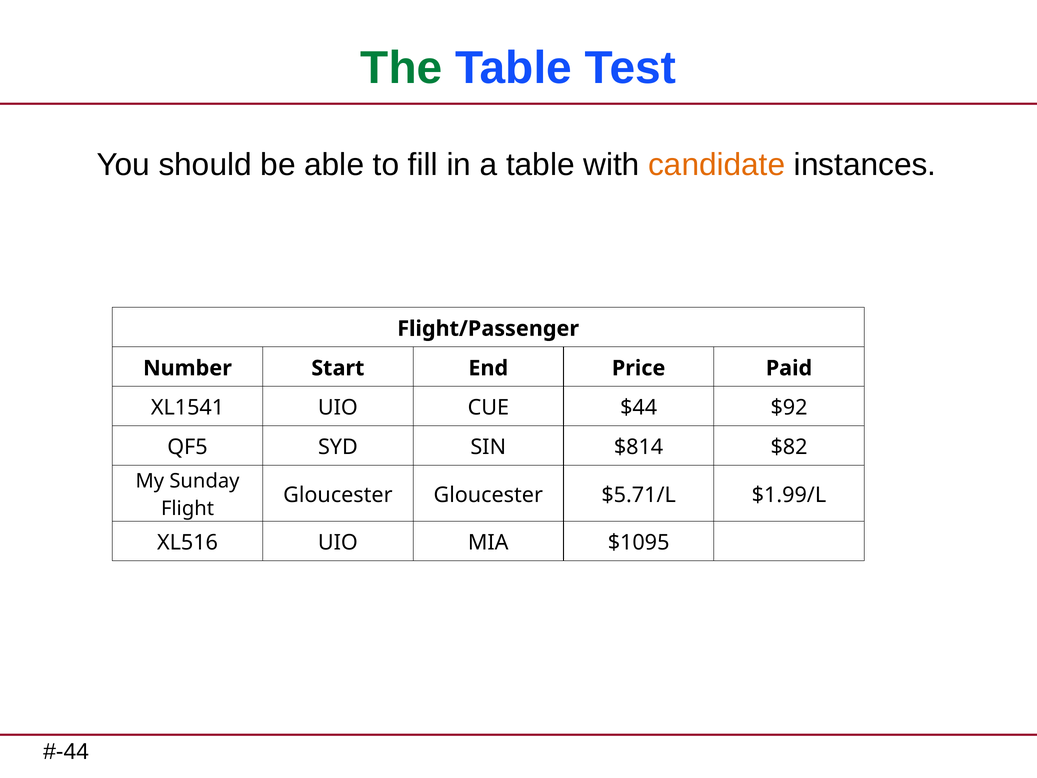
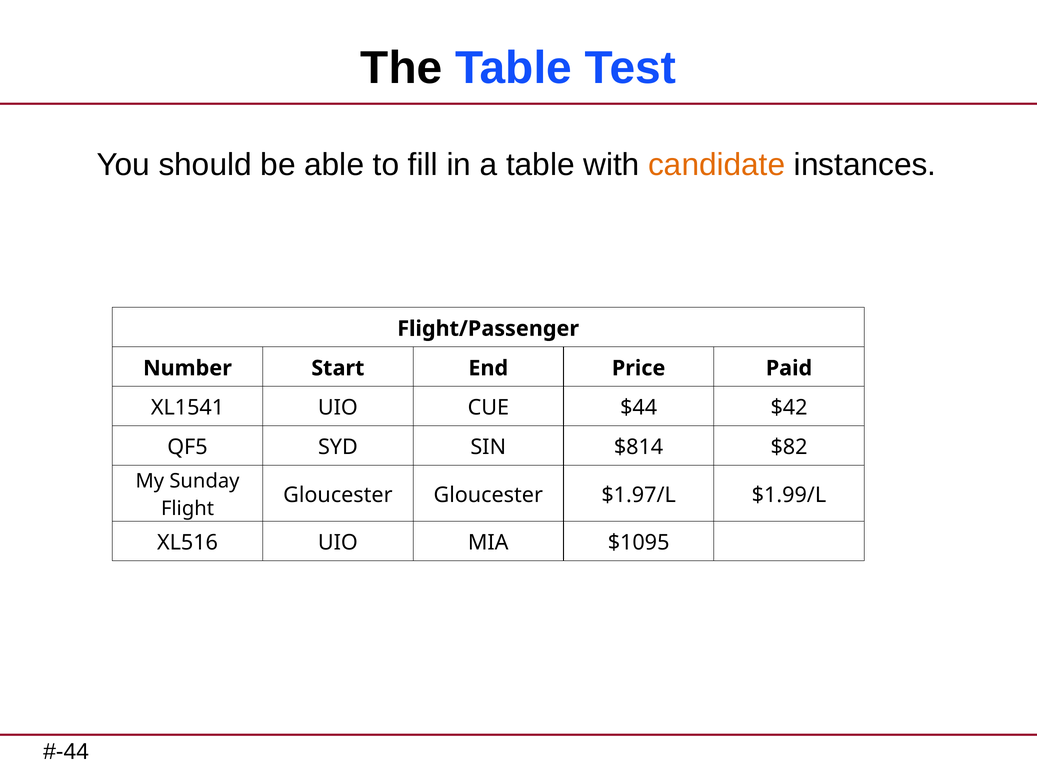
The colour: green -> black (401, 68)
$92: $92 -> $42 (789, 408)
$5.71/L: $5.71/L -> $1.97/L (639, 495)
